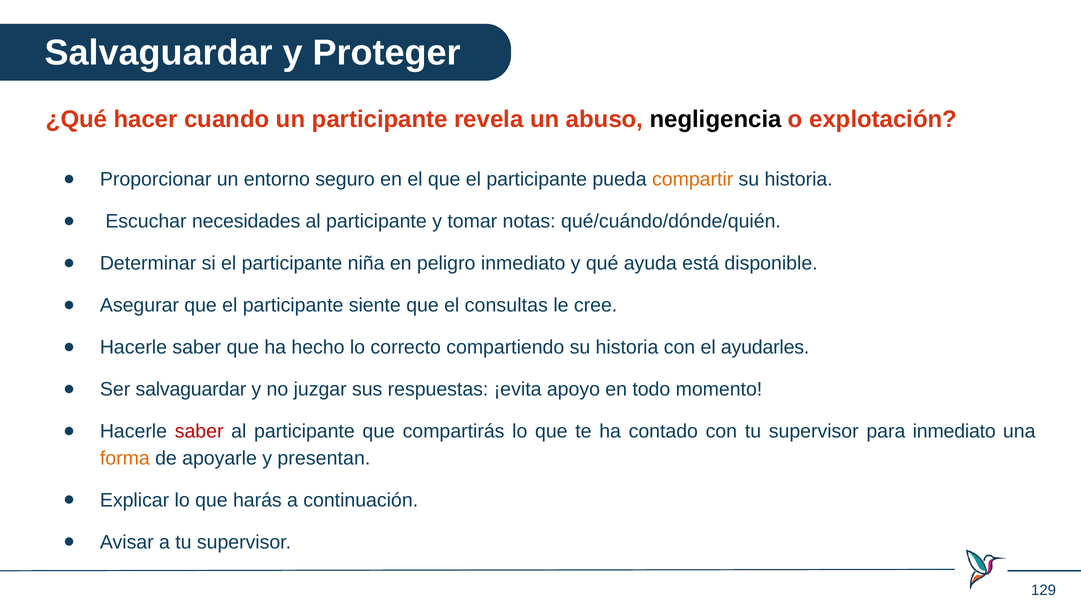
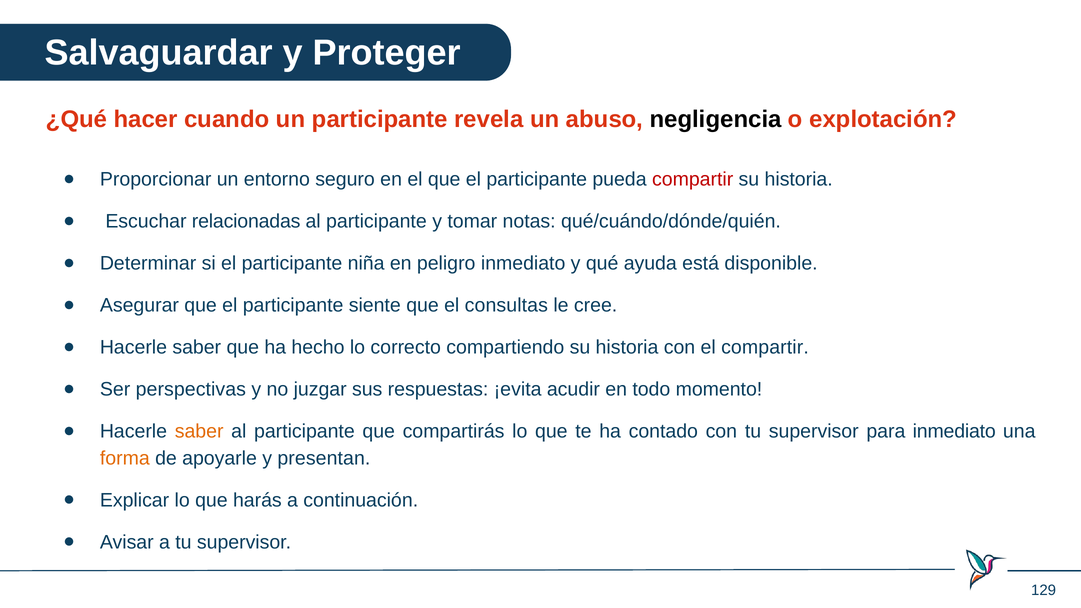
compartir colour: orange -> red (693, 180)
necesidades: necesidades -> relacionadas (246, 222)
el ayudarles: ayudarles -> compartir (765, 347)
Ser salvaguardar: salvaguardar -> perspectivas (191, 389)
apoyo: apoyo -> acudir (573, 389)
saber colour: red -> orange (199, 431)
